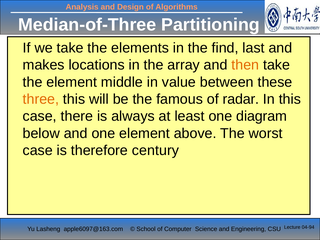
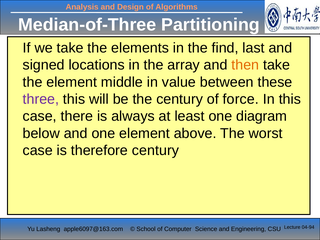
makes: makes -> signed (44, 65)
three colour: orange -> purple (41, 99)
the famous: famous -> century (180, 99)
radar: radar -> force (241, 99)
